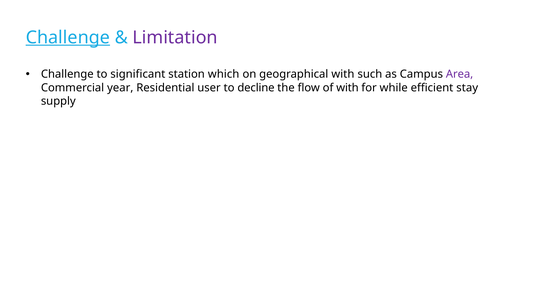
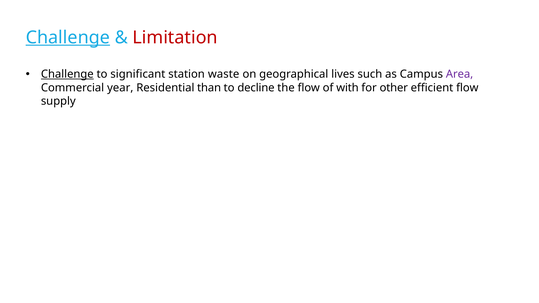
Limitation colour: purple -> red (175, 38)
Challenge underline: none -> present (67, 74)
which: which -> waste (224, 74)
geographical with: with -> lives (343, 74)
user: user -> than (209, 88)
while: while -> other (394, 88)
efficient stay: stay -> flow (467, 88)
